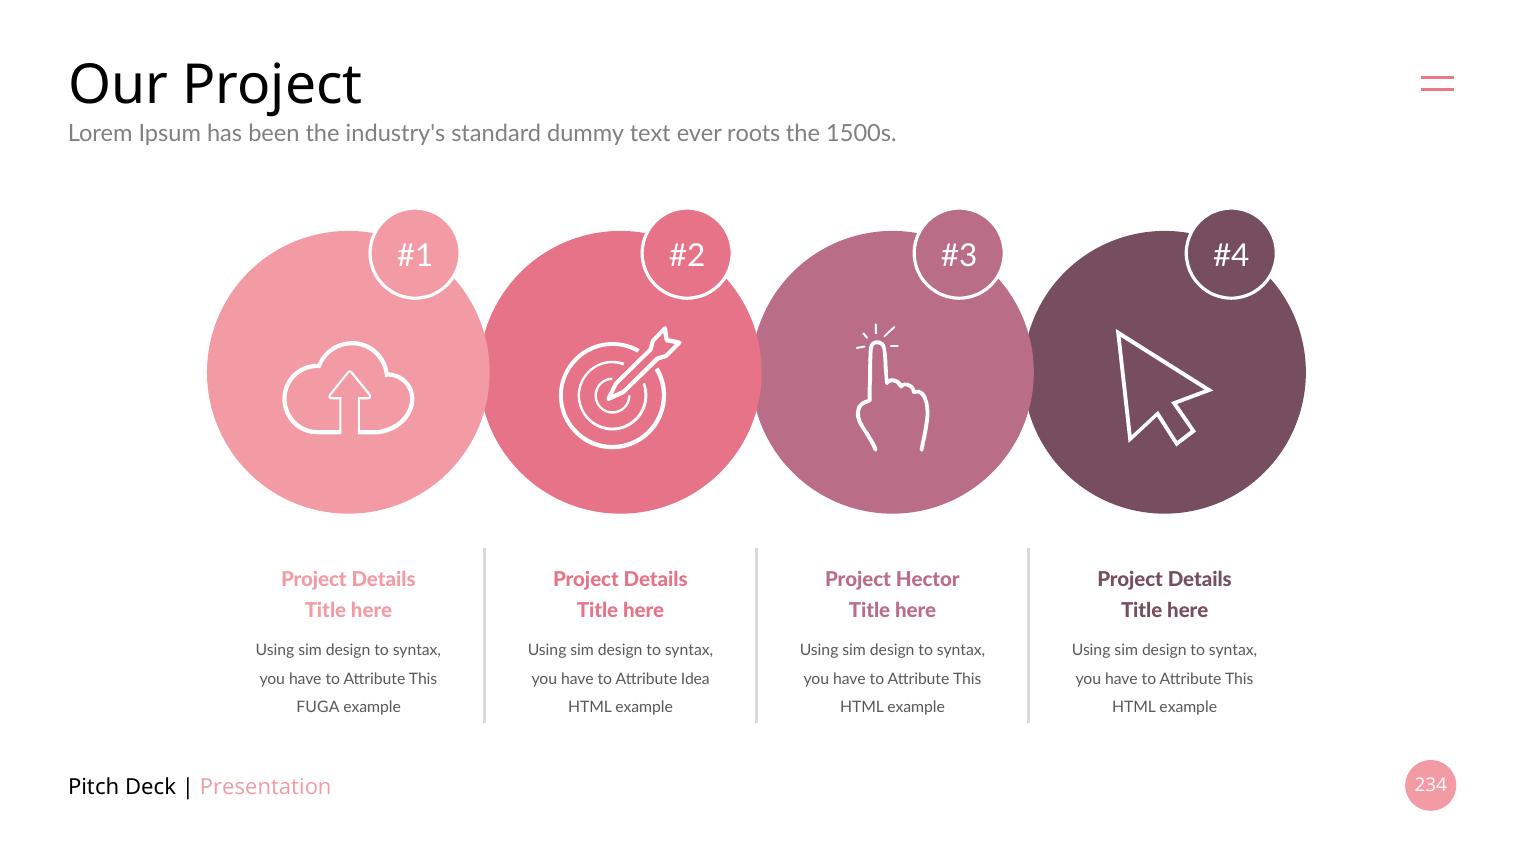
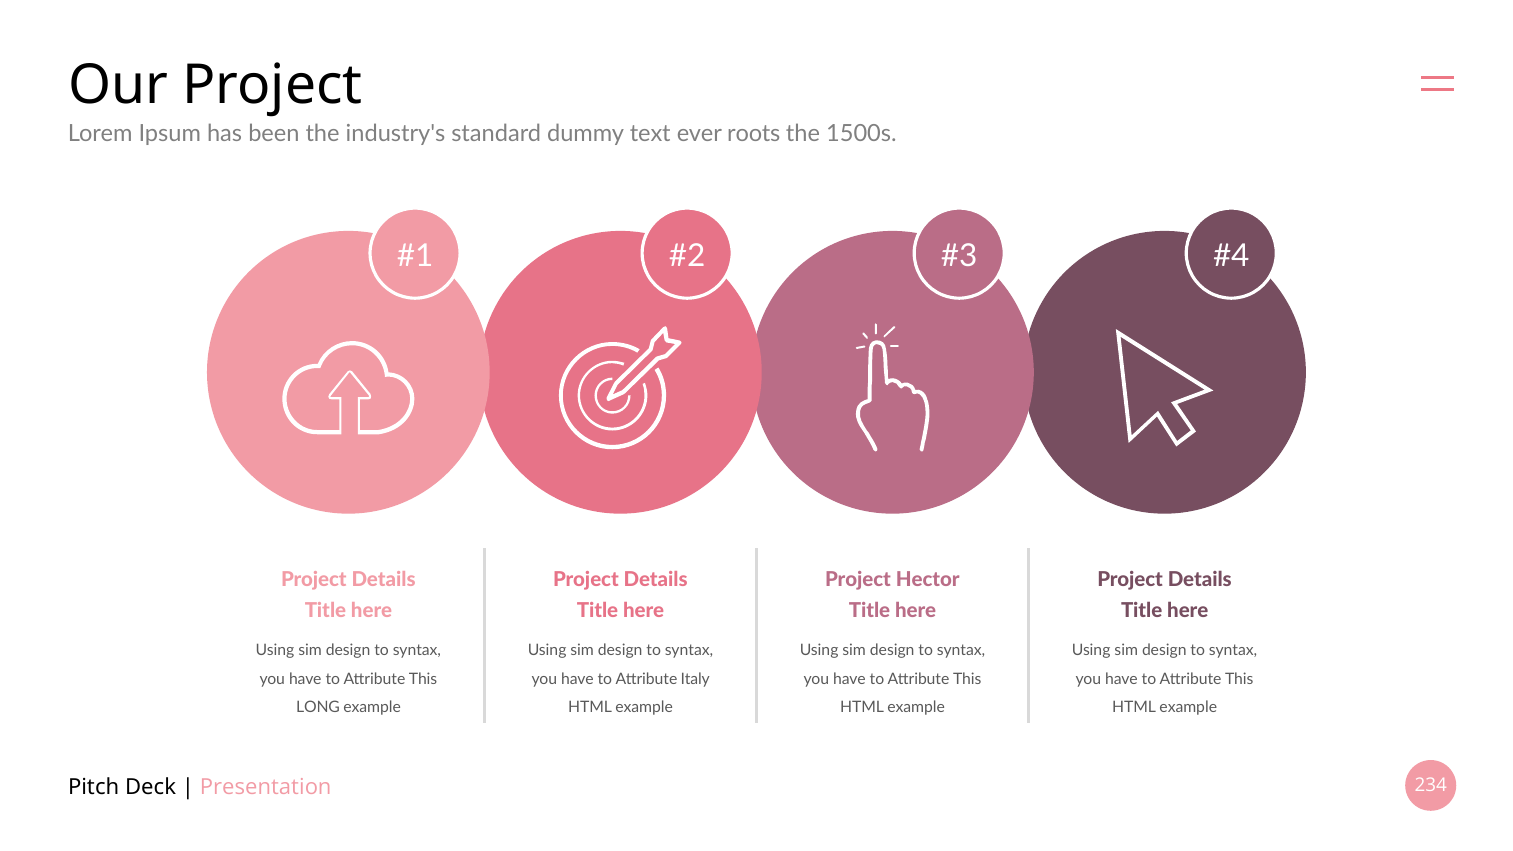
Idea: Idea -> Italy (695, 679)
FUGA: FUGA -> LONG (318, 707)
